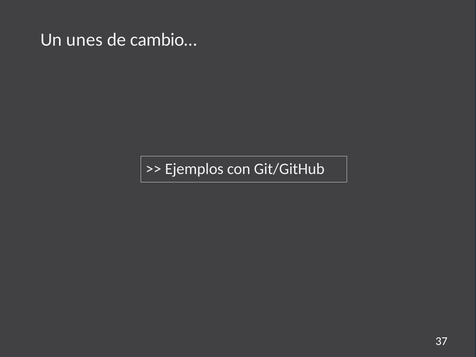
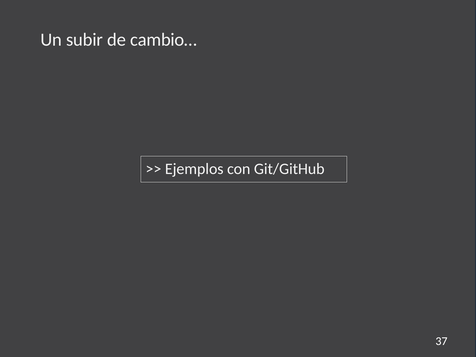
unes: unes -> subir (85, 40)
